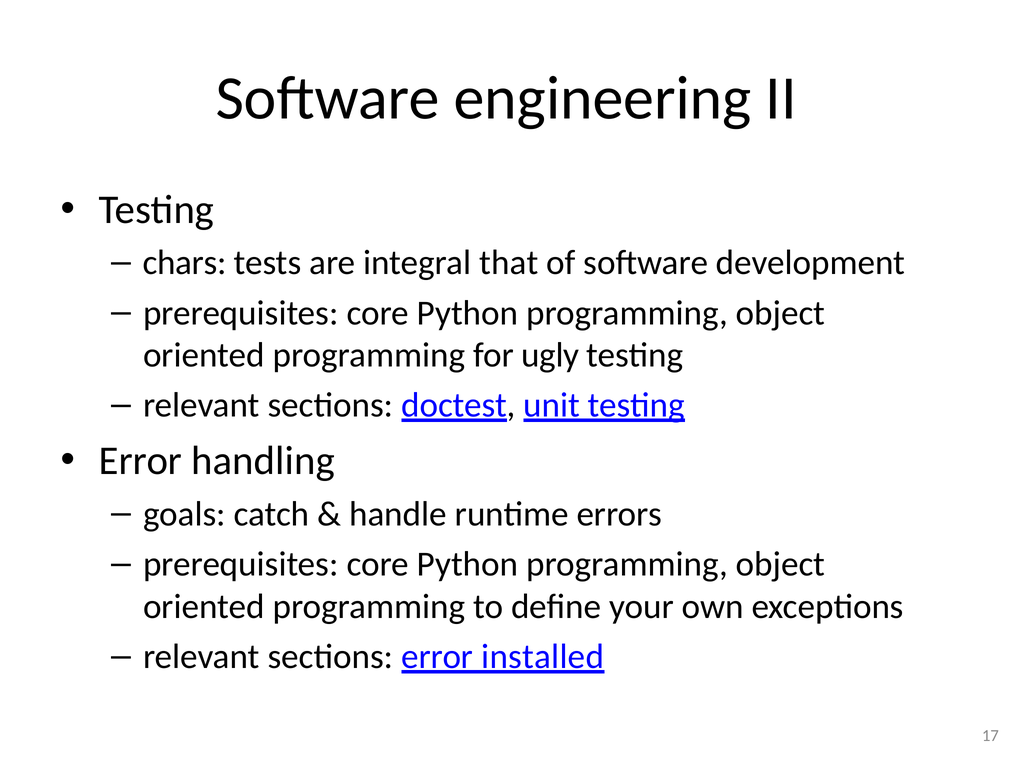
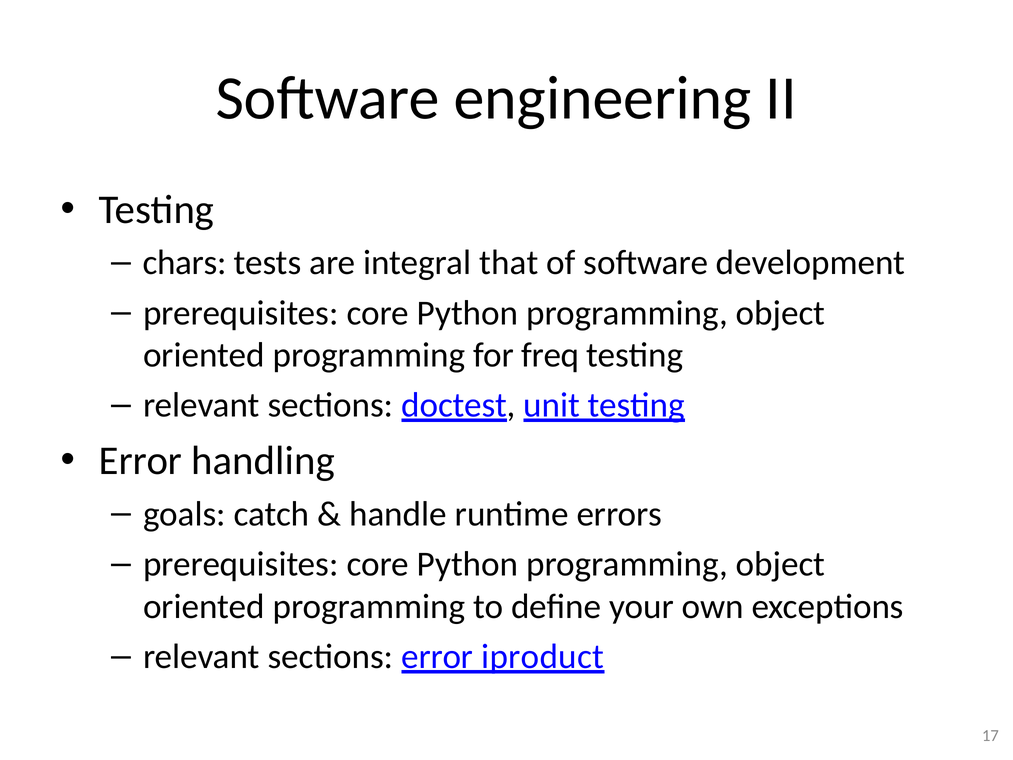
ugly: ugly -> freq (550, 355)
installed: installed -> iproduct (543, 656)
